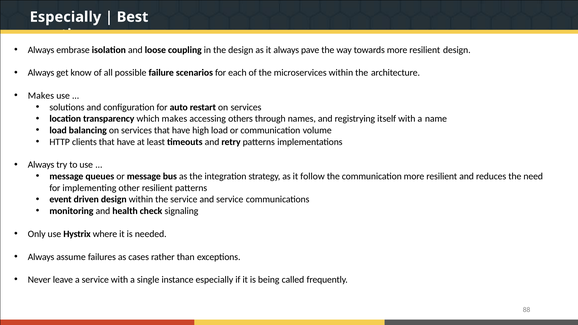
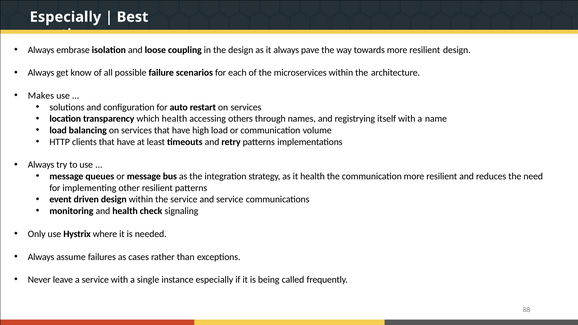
which makes: makes -> health (174, 119)
it follow: follow -> health (313, 176)
